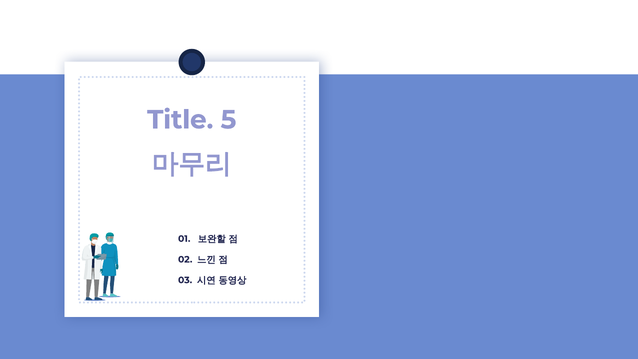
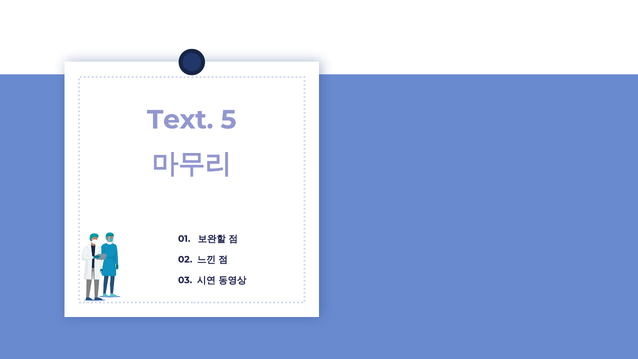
Title: Title -> Text (180, 120)
